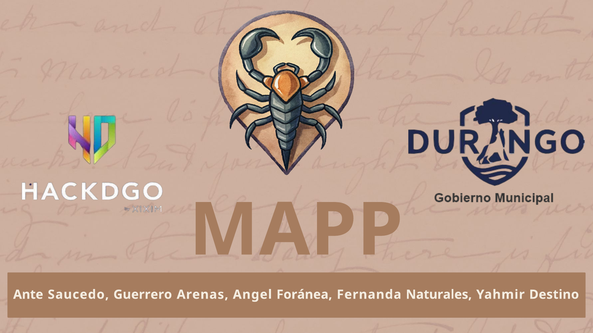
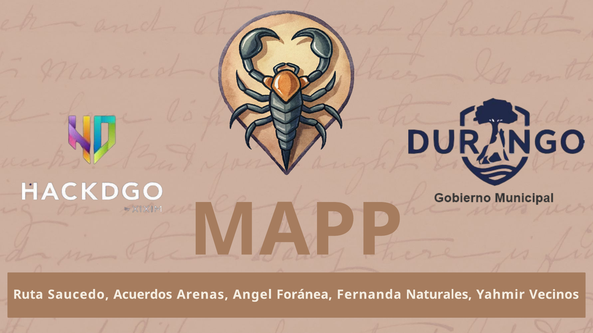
Ante: Ante -> Ruta (28, 295)
Guerrero: Guerrero -> Acuerdos (143, 295)
Destino: Destino -> Vecinos (554, 295)
